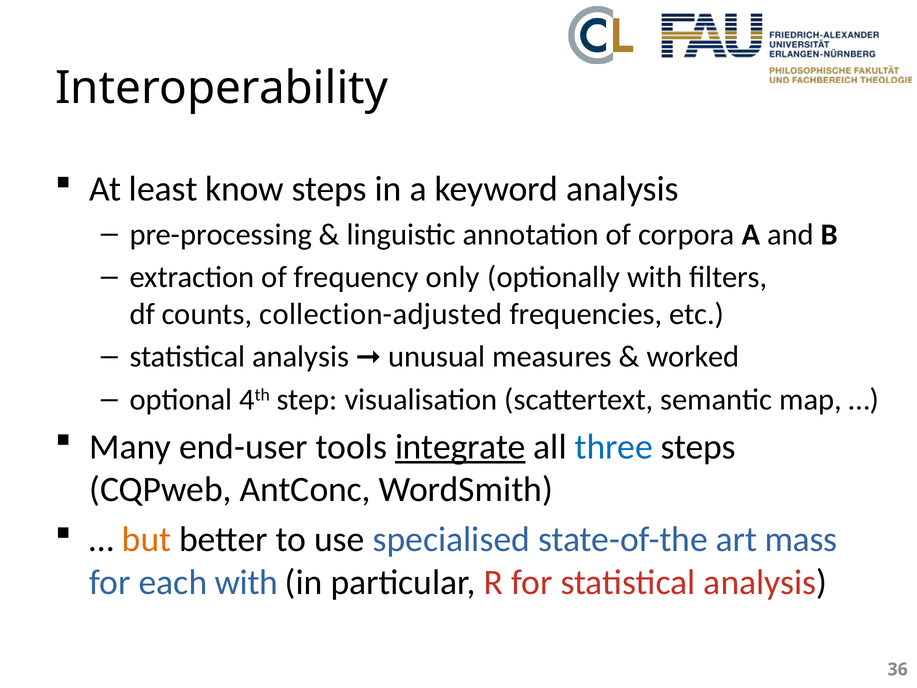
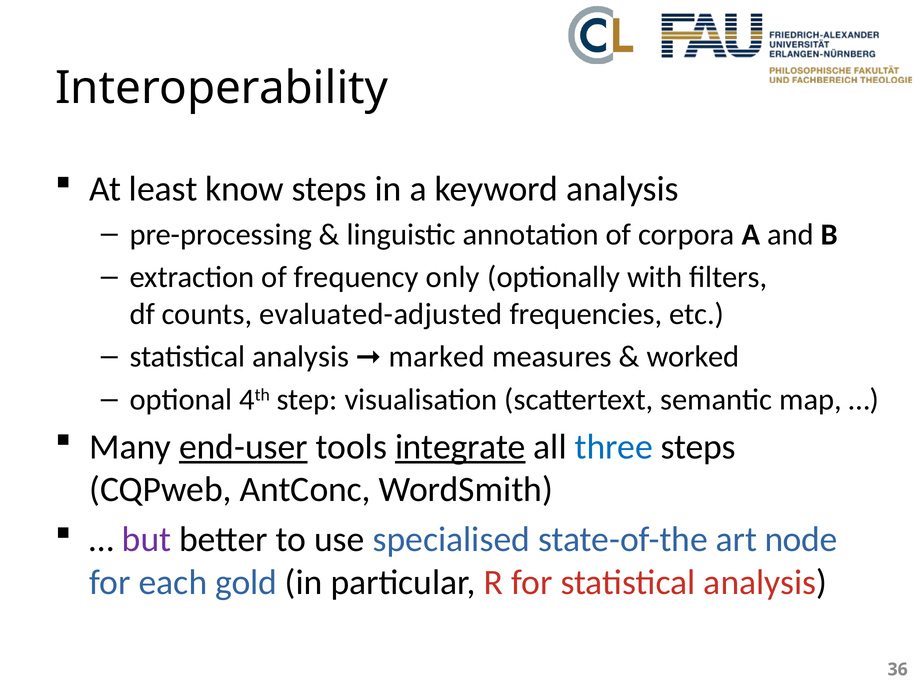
collection-adjusted: collection-adjusted -> evaluated-adjusted (381, 314)
unusual: unusual -> marked (437, 357)
end-user underline: none -> present (243, 447)
but colour: orange -> purple (147, 540)
mass: mass -> node (801, 540)
each with: with -> gold (246, 582)
